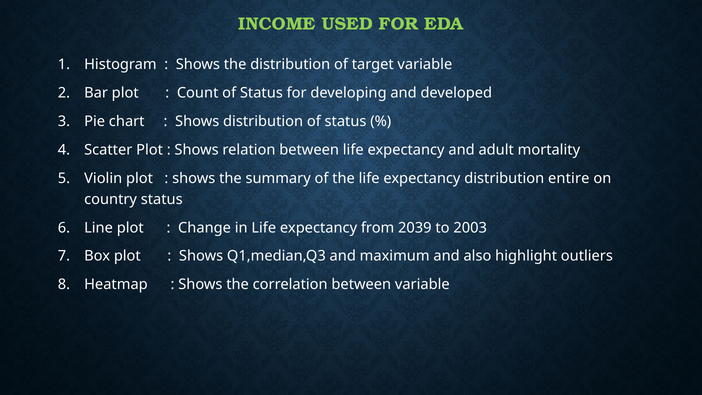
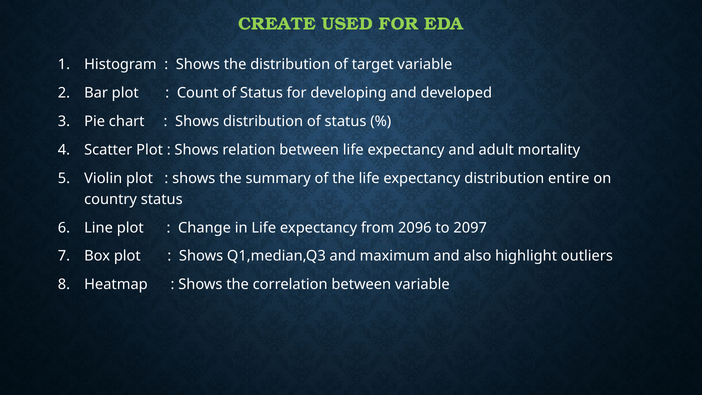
INCOME: INCOME -> CREATE (277, 24)
2039: 2039 -> 2096 (415, 228)
2003: 2003 -> 2097 (470, 228)
